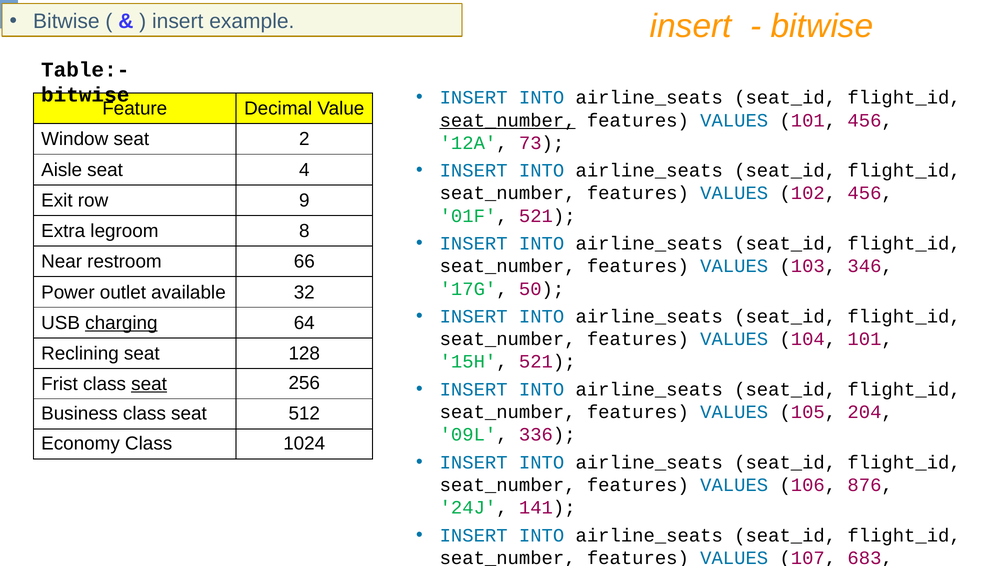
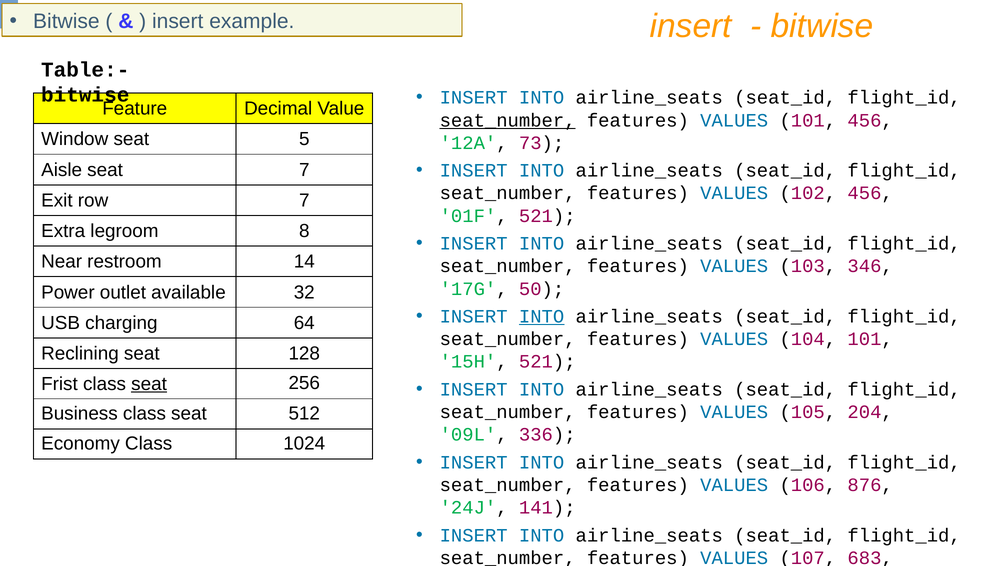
2: 2 -> 5 (304, 139)
seat 4: 4 -> 7 (304, 170)
row 9: 9 -> 7 (304, 201)
66: 66 -> 14 (304, 262)
INTO underline: none -> present (542, 317)
charging underline: present -> none (121, 323)
